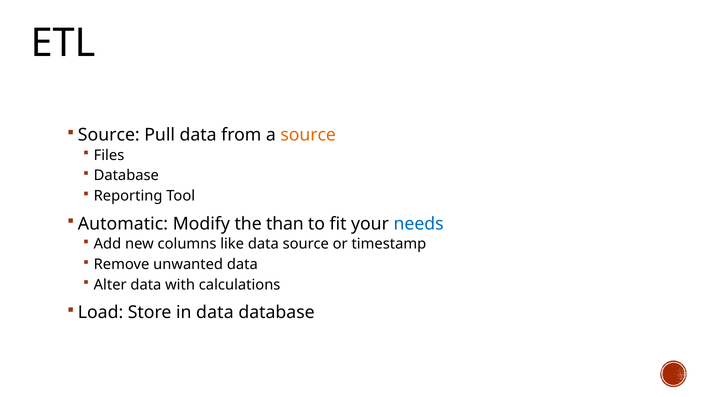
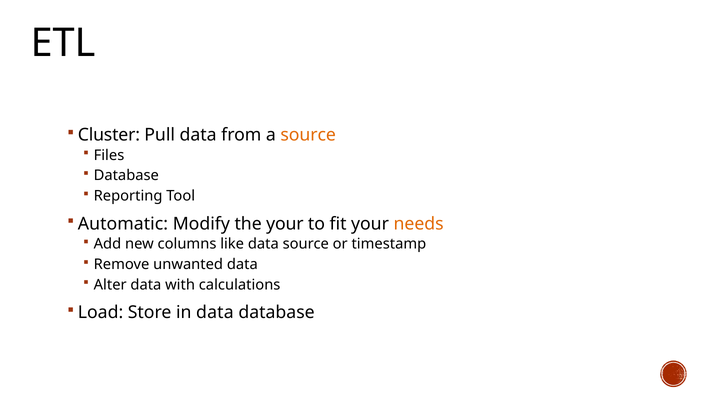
Source: Source -> Cluster (109, 135)
the than: than -> your (285, 224)
needs colour: blue -> orange (419, 224)
